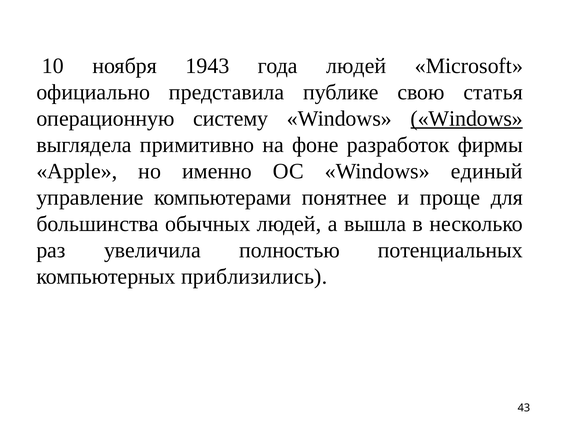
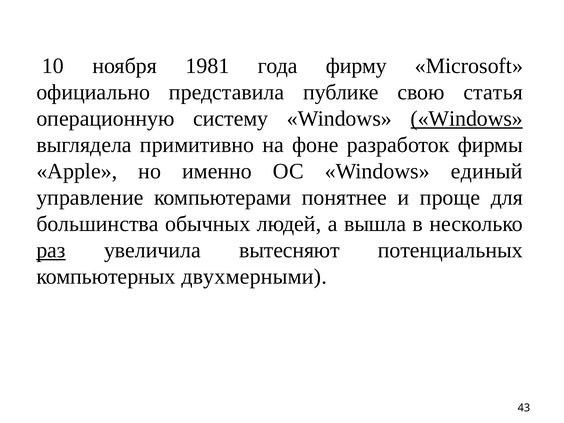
1943: 1943 -> 1981 (207, 66)
года людей: людей -> фирму (356, 66)
раз underline: none -> present (51, 250)
полностью: полностью -> вытесняют (290, 250)
приблизились: приблизились -> двухмерными (254, 277)
